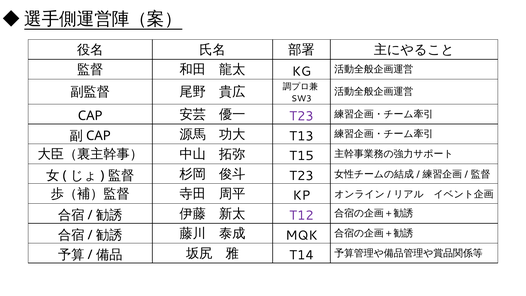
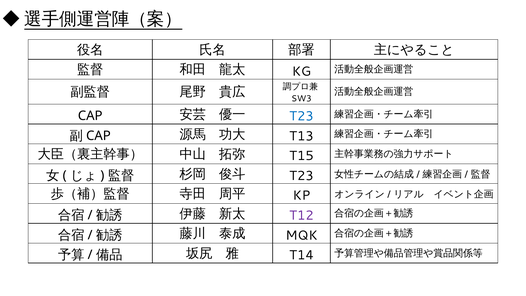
T23 colour: purple -> blue (301, 116)
